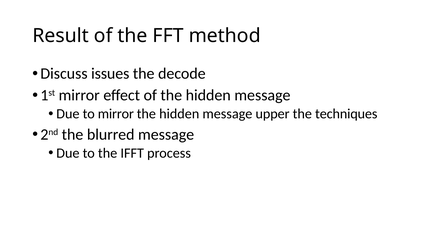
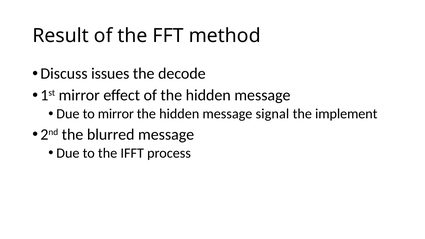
upper: upper -> signal (272, 114)
techniques: techniques -> implement (346, 114)
